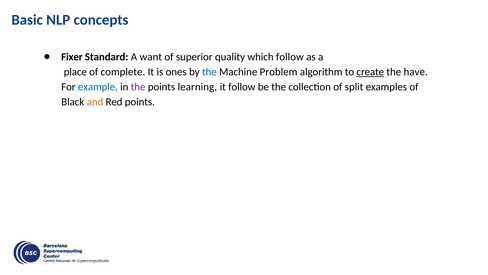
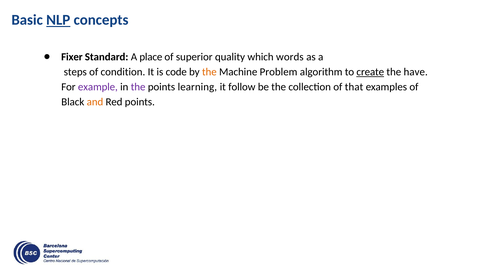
NLP underline: none -> present (58, 20)
want: want -> place (151, 57)
which follow: follow -> words (290, 57)
place: place -> steps (75, 72)
complete: complete -> condition (123, 72)
ones: ones -> code (176, 72)
the colour: blue -> orange (209, 72)
example colour: blue -> purple (98, 87)
split: split -> that (354, 87)
